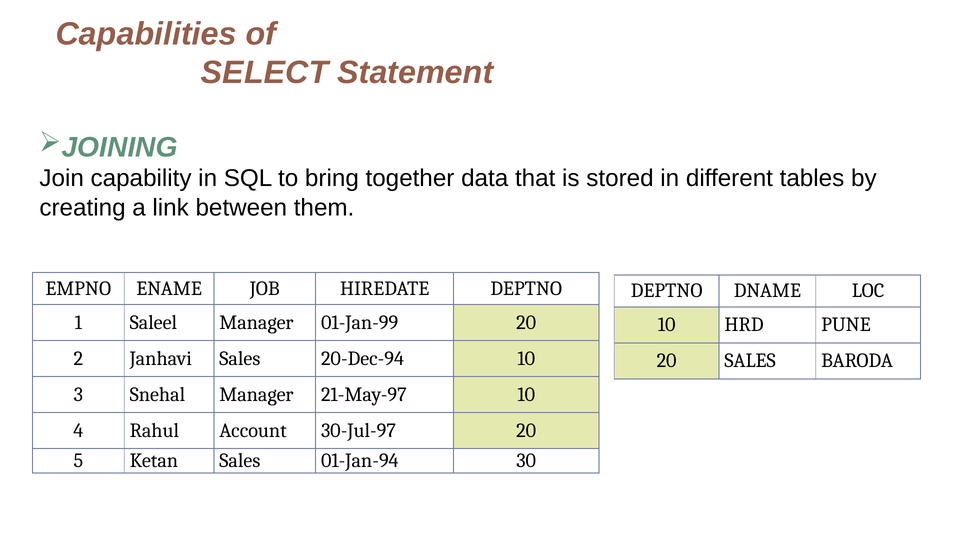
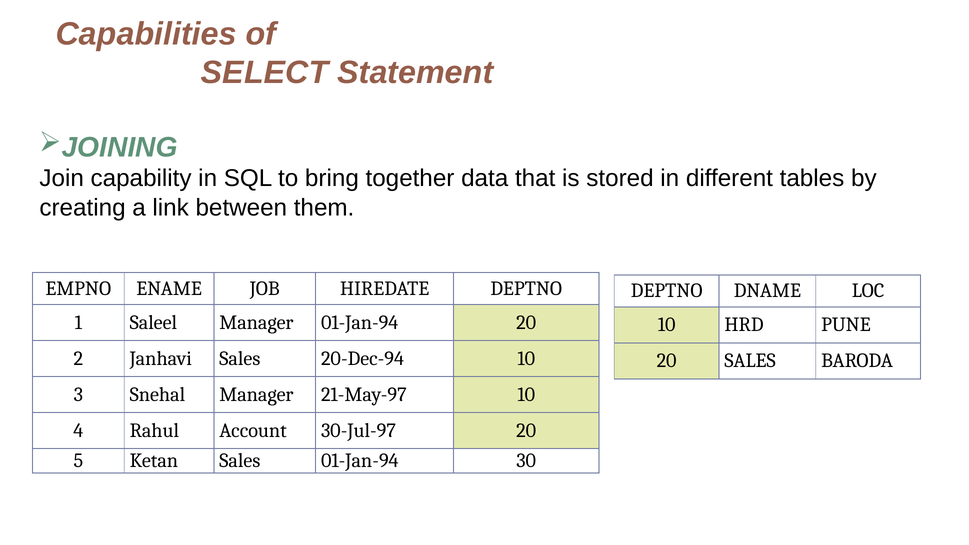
Manager 01-Jan-99: 01-Jan-99 -> 01-Jan-94 (360, 323)
